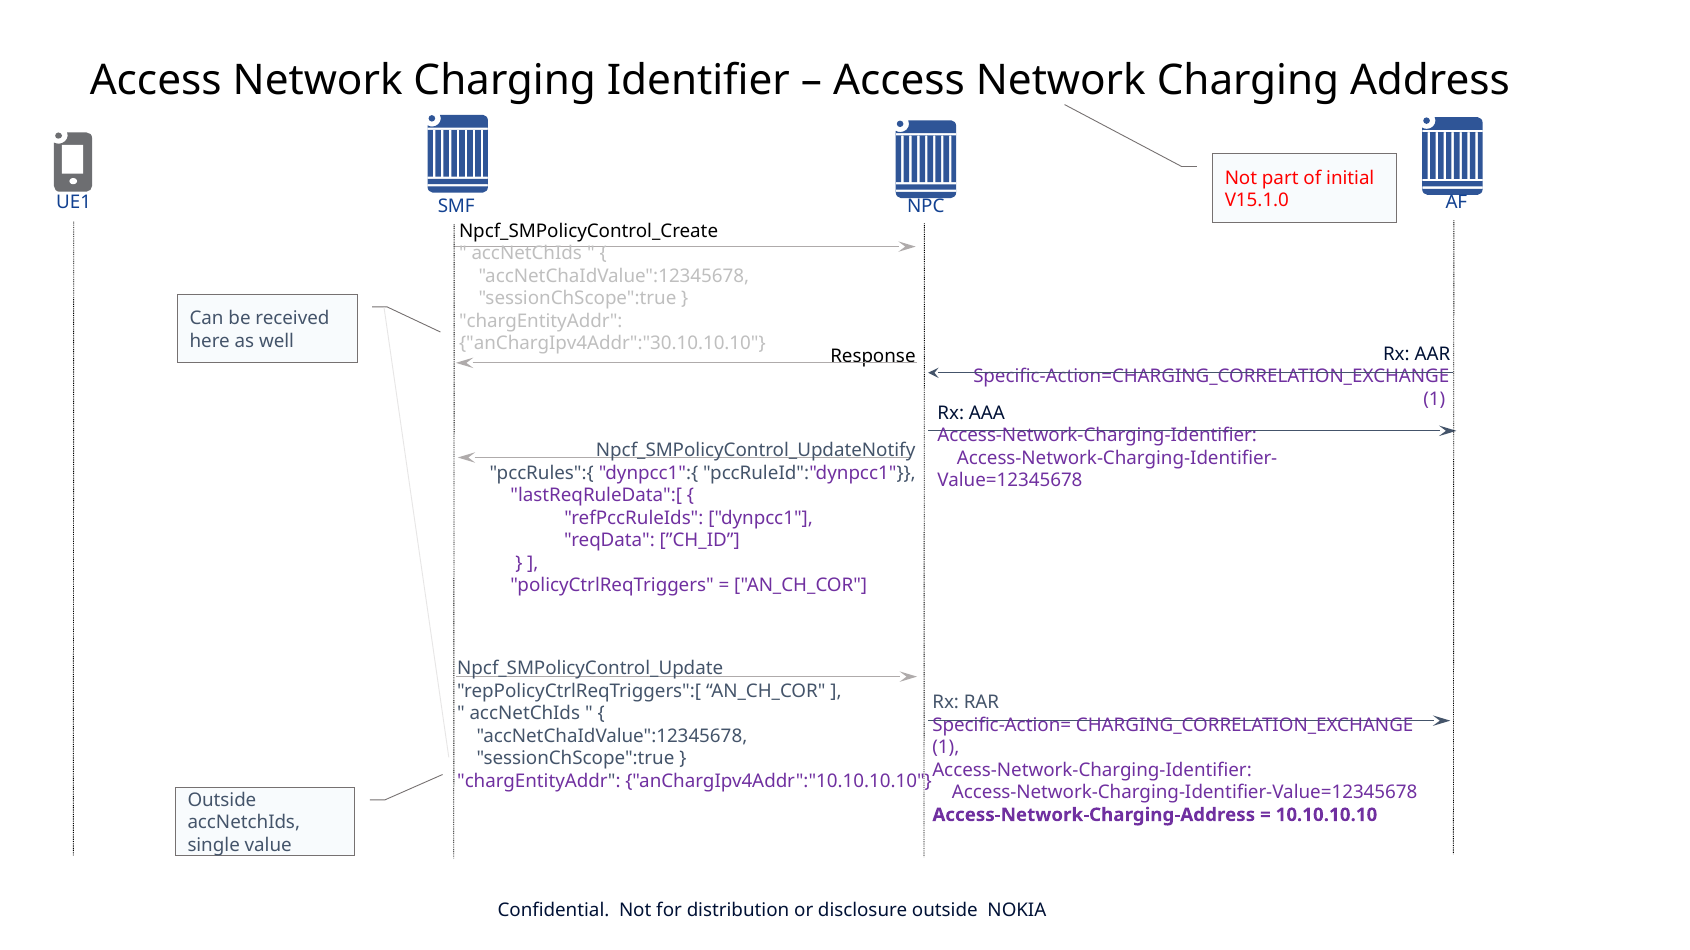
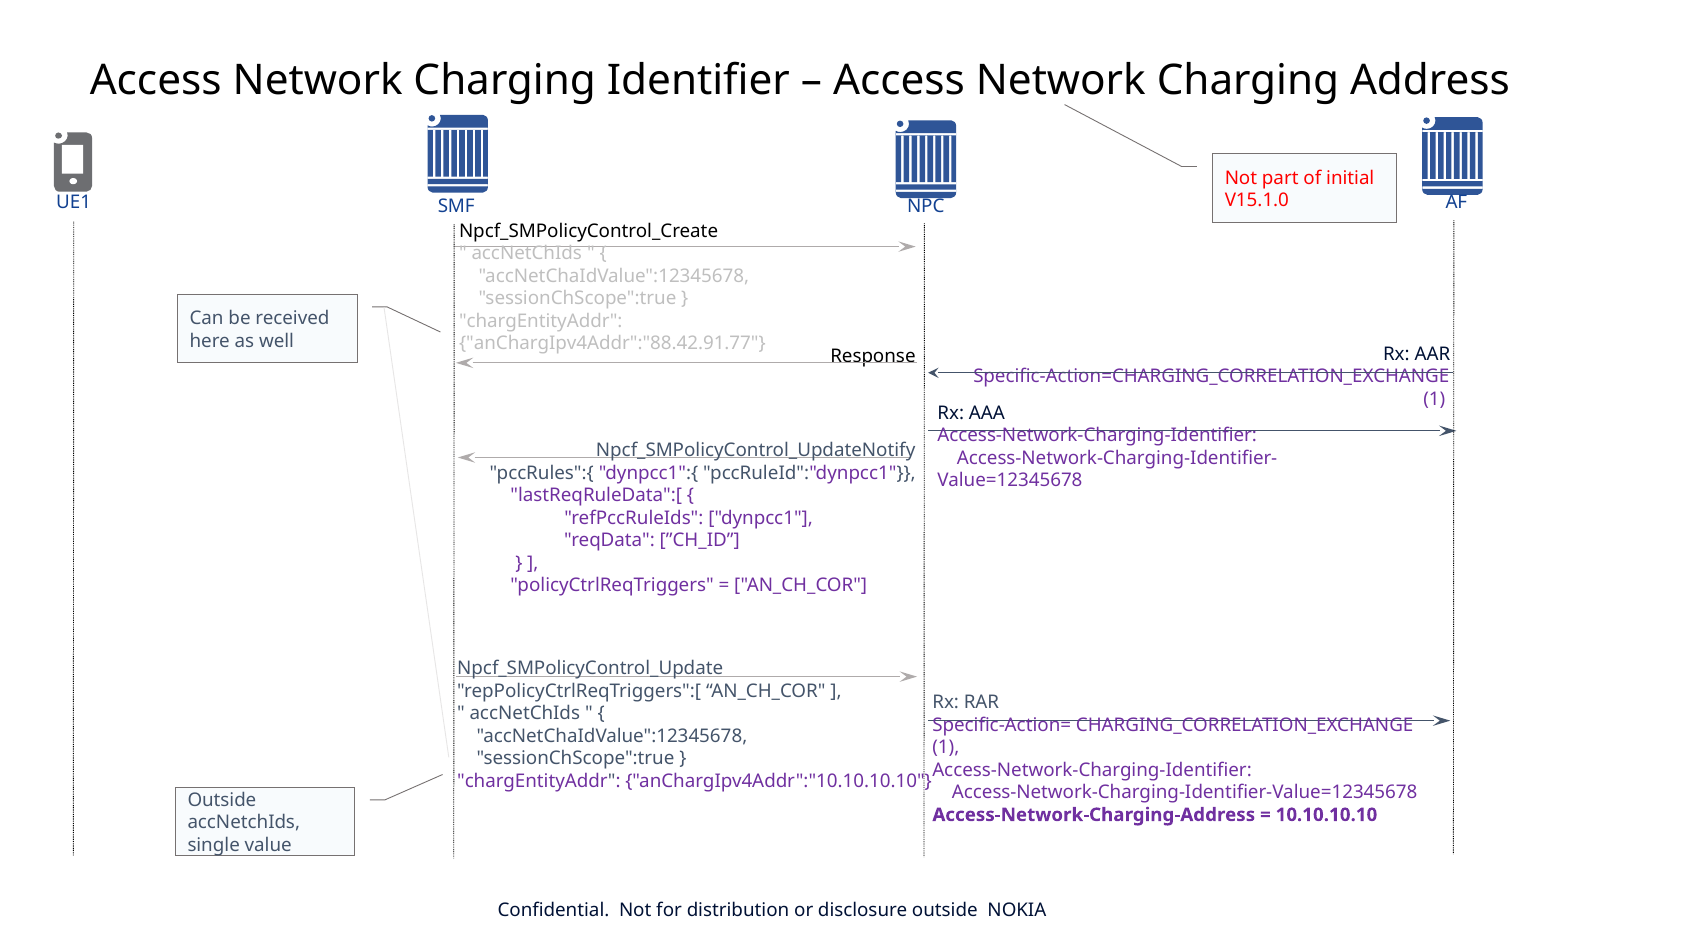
anChargIpv4Addr":"30.10.10.10: anChargIpv4Addr":"30.10.10.10 -> anChargIpv4Addr":"88.42.91.77 (612, 344)
